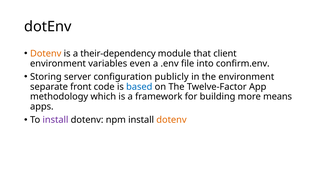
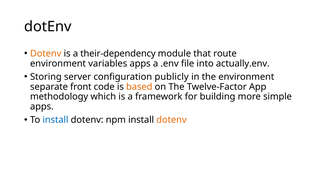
client: client -> route (225, 54)
variables even: even -> apps (140, 64)
confirm.env: confirm.env -> actually.env (243, 64)
based colour: blue -> orange (139, 87)
means: means -> simple (278, 97)
install colour: purple -> blue (55, 120)
